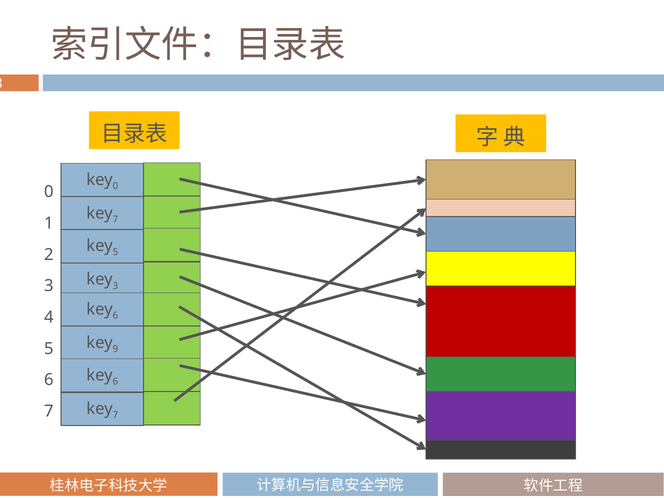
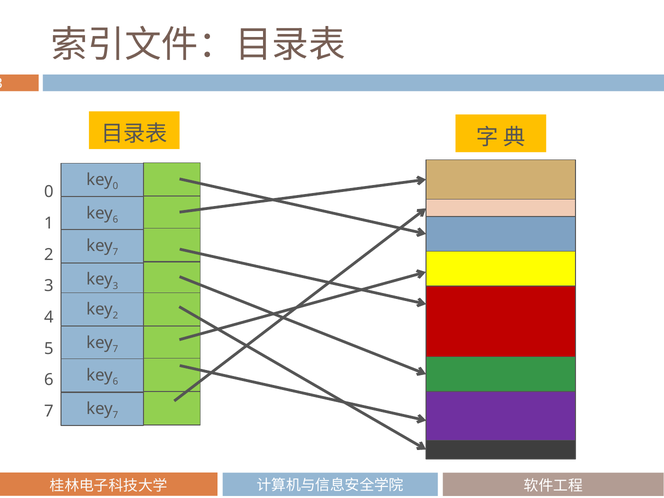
7: 7 -> 6 (115, 220)
5: 5 -> 7 (115, 252)
6: 6 -> 2 (115, 315)
9: 9 -> 7 (115, 349)
